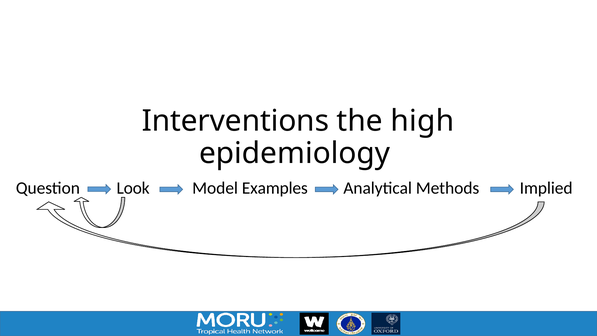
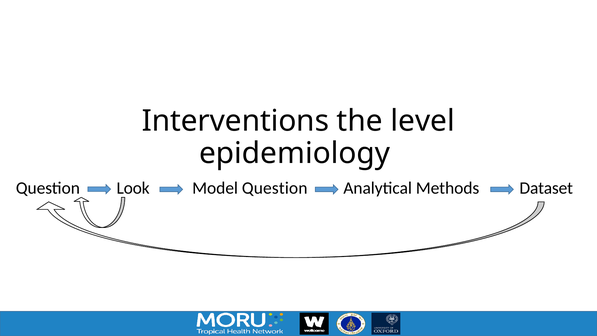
high: high -> level (423, 121)
Model Examples: Examples -> Question (275, 188)
Implied: Implied -> Dataset (546, 188)
